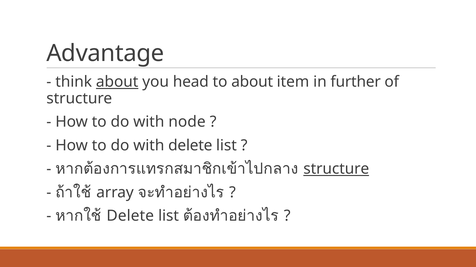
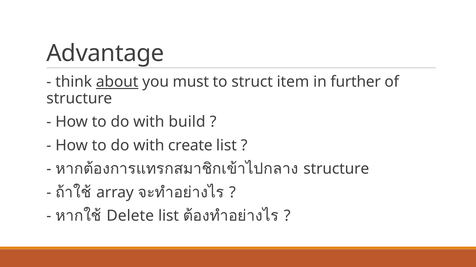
head: head -> must (191, 82)
to about: about -> struct (252, 82)
node: node -> build (187, 122)
with delete: delete -> create (190, 146)
structure underline: present -> none (336, 169)
